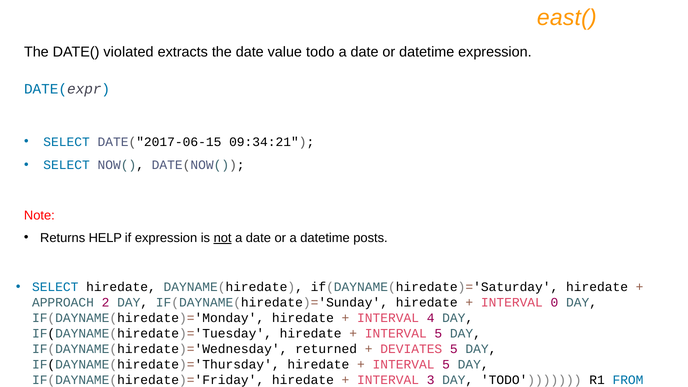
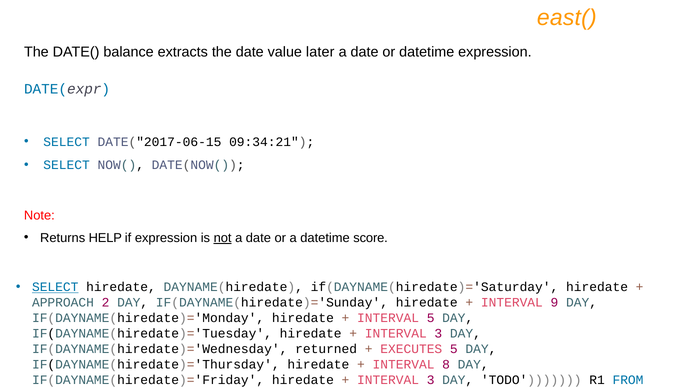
violated: violated -> balance (129, 52)
value todo: todo -> later (320, 52)
posts: posts -> score (371, 238)
SELECT underline: none -> present (55, 287)
0: 0 -> 9 (554, 303)
INTERVAL 4: 4 -> 5 (431, 318)
5: 5 -> 3 (438, 334)
DEVIATES: DEVIATES -> EXECUTES (411, 349)
5: 5 -> 8 (446, 365)
